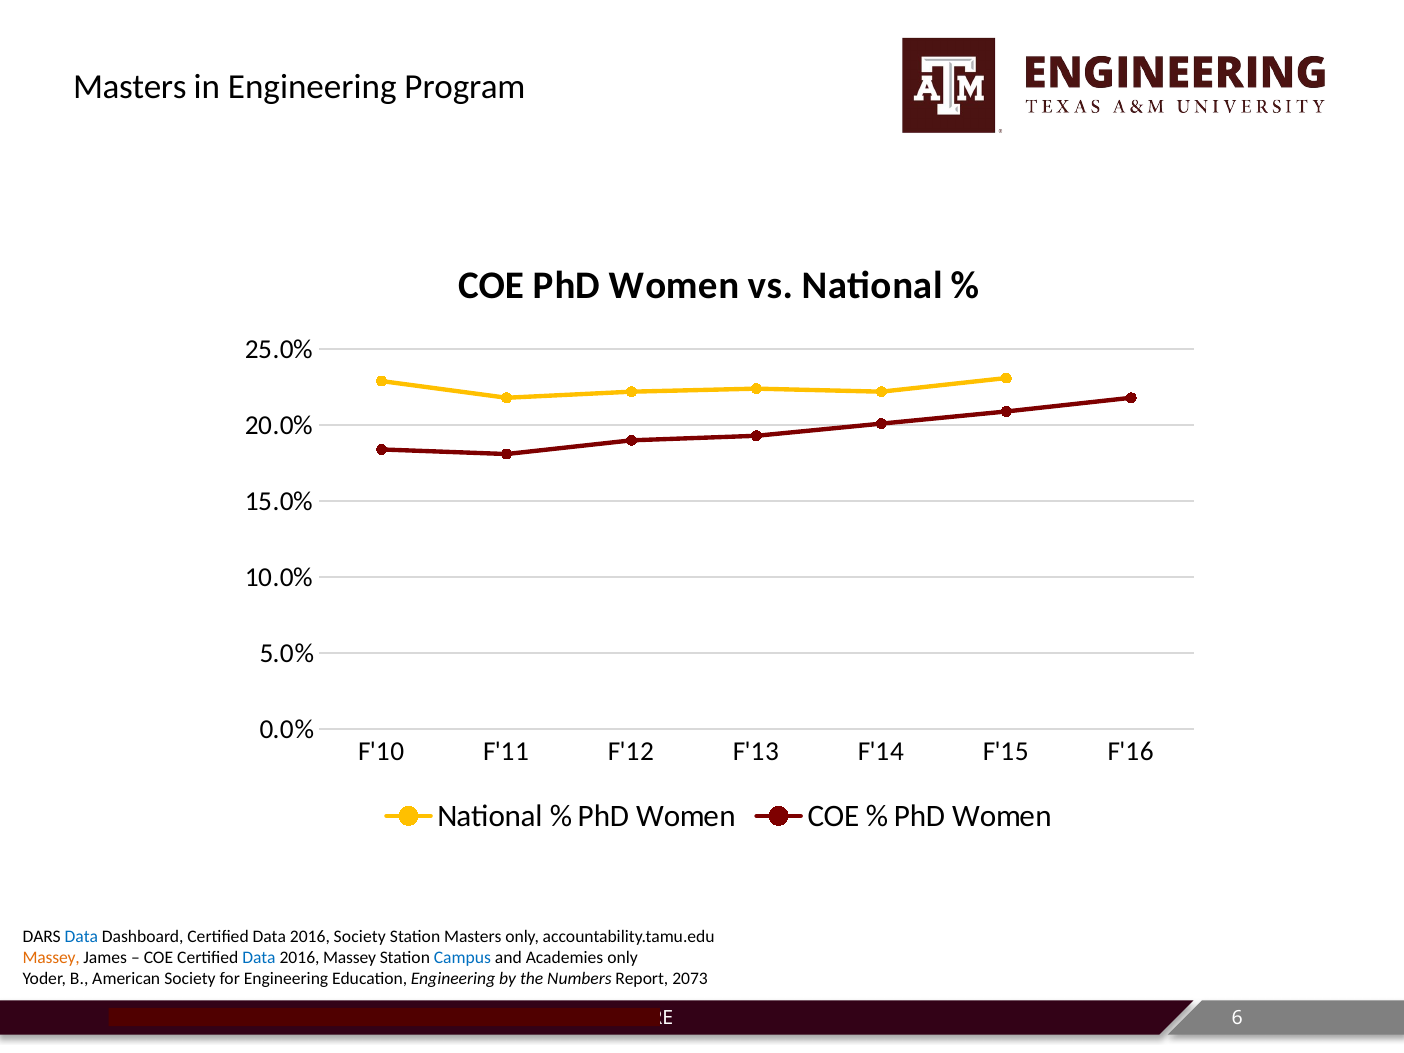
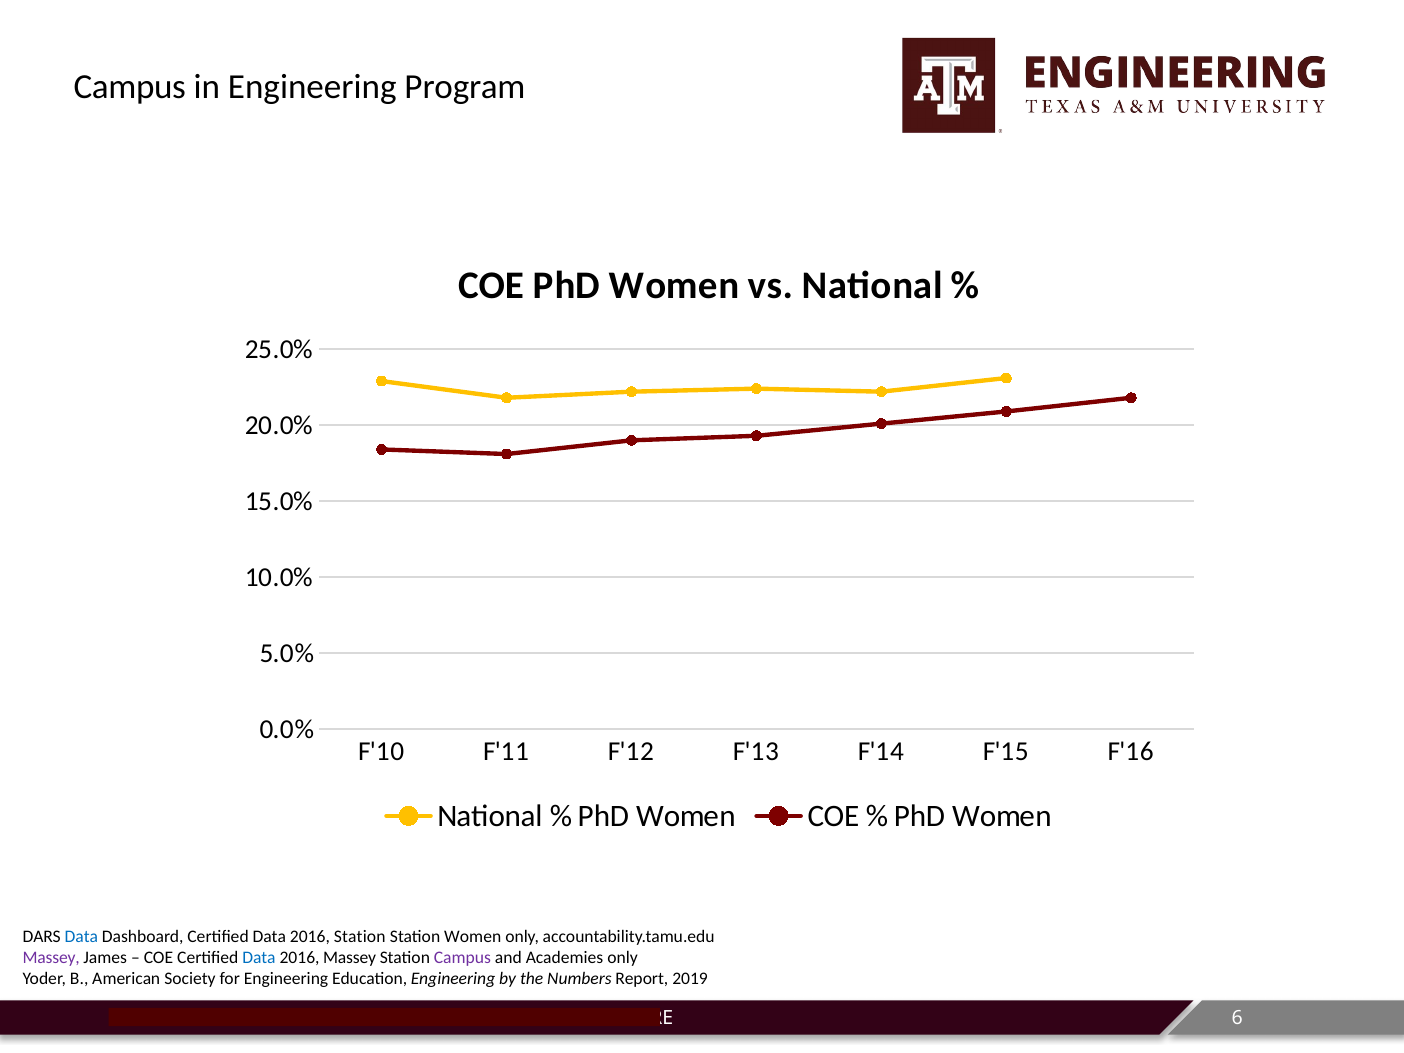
Masters: Masters -> Campus (130, 87)
2016 Society: Society -> Station (360, 936)
Station Masters: Masters -> Women (473, 936)
Massey colour: orange -> purple (51, 957)
Campus colour: blue -> purple (462, 957)
2073: 2073 -> 2019 (690, 978)
